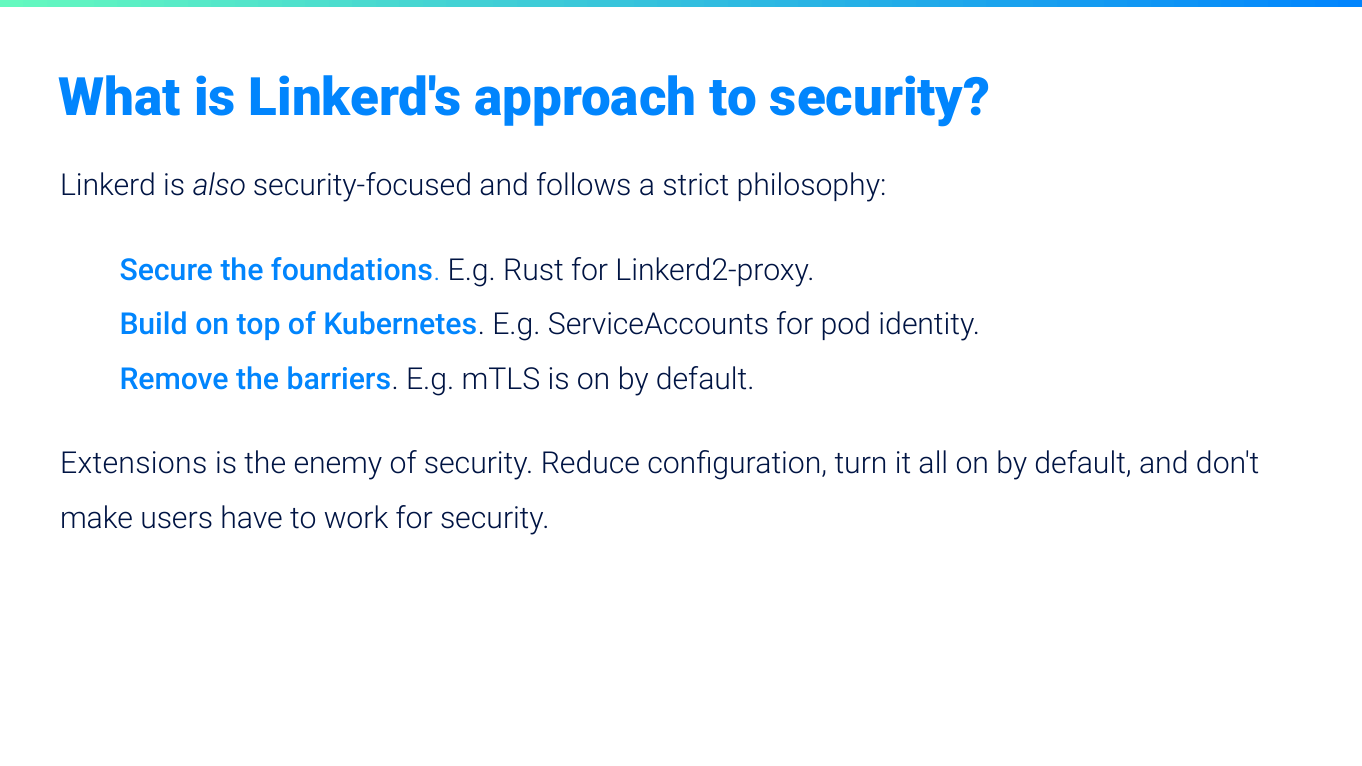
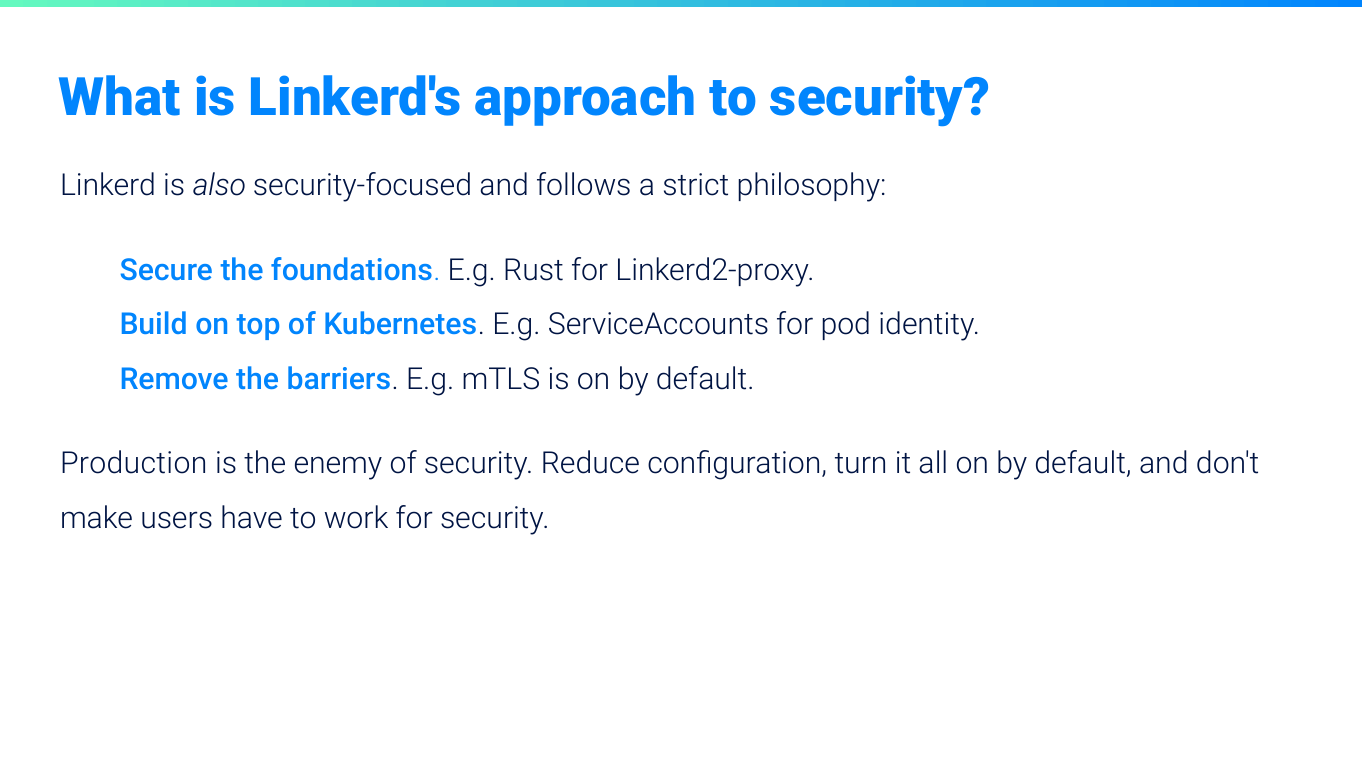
Extensions: Extensions -> Production (134, 464)
